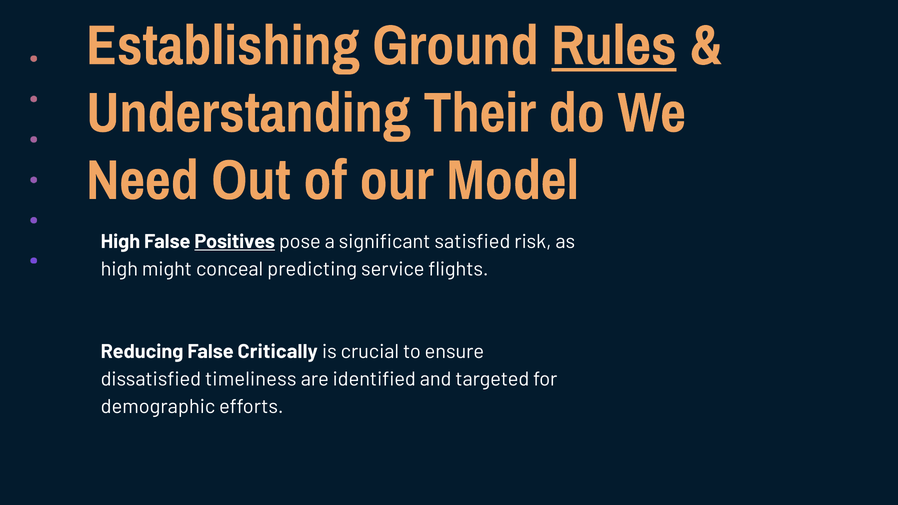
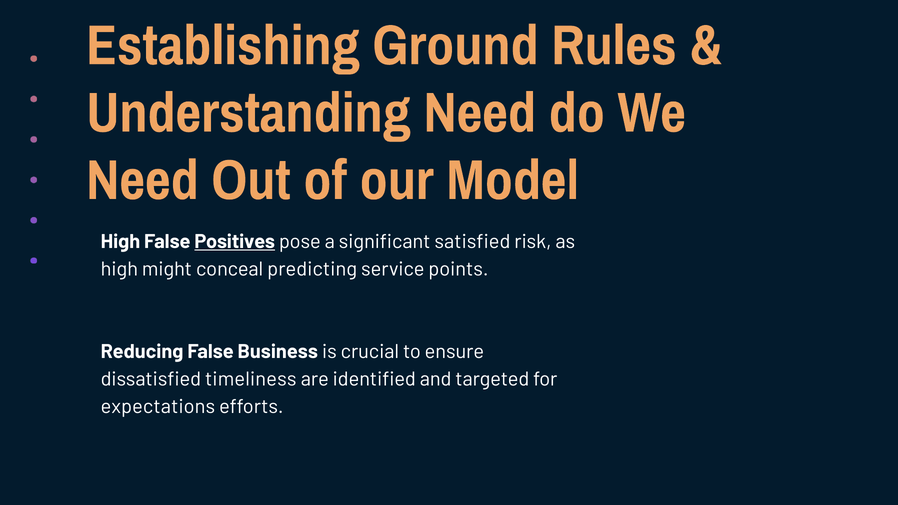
Rules underline: present -> none (614, 46)
Understanding Their: Their -> Need (480, 113)
flights: flights -> points (458, 269)
Critically: Critically -> Business (278, 352)
demographic: demographic -> expectations (158, 407)
